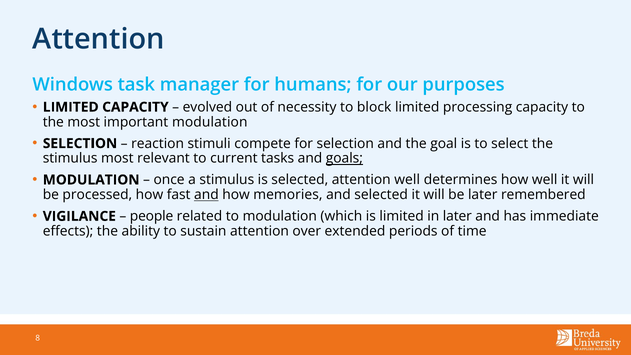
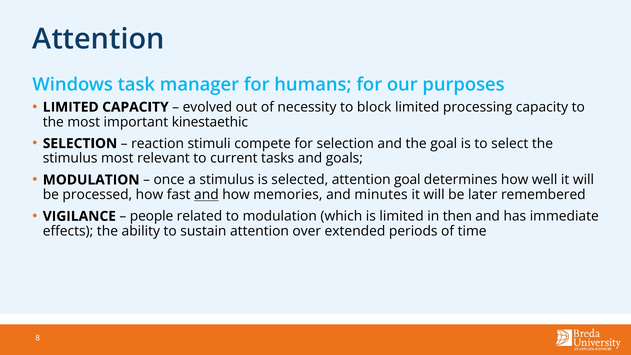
important modulation: modulation -> kinestaethic (210, 122)
goals underline: present -> none (344, 158)
attention well: well -> goal (407, 180)
and selected: selected -> minutes (381, 195)
in later: later -> then (457, 216)
